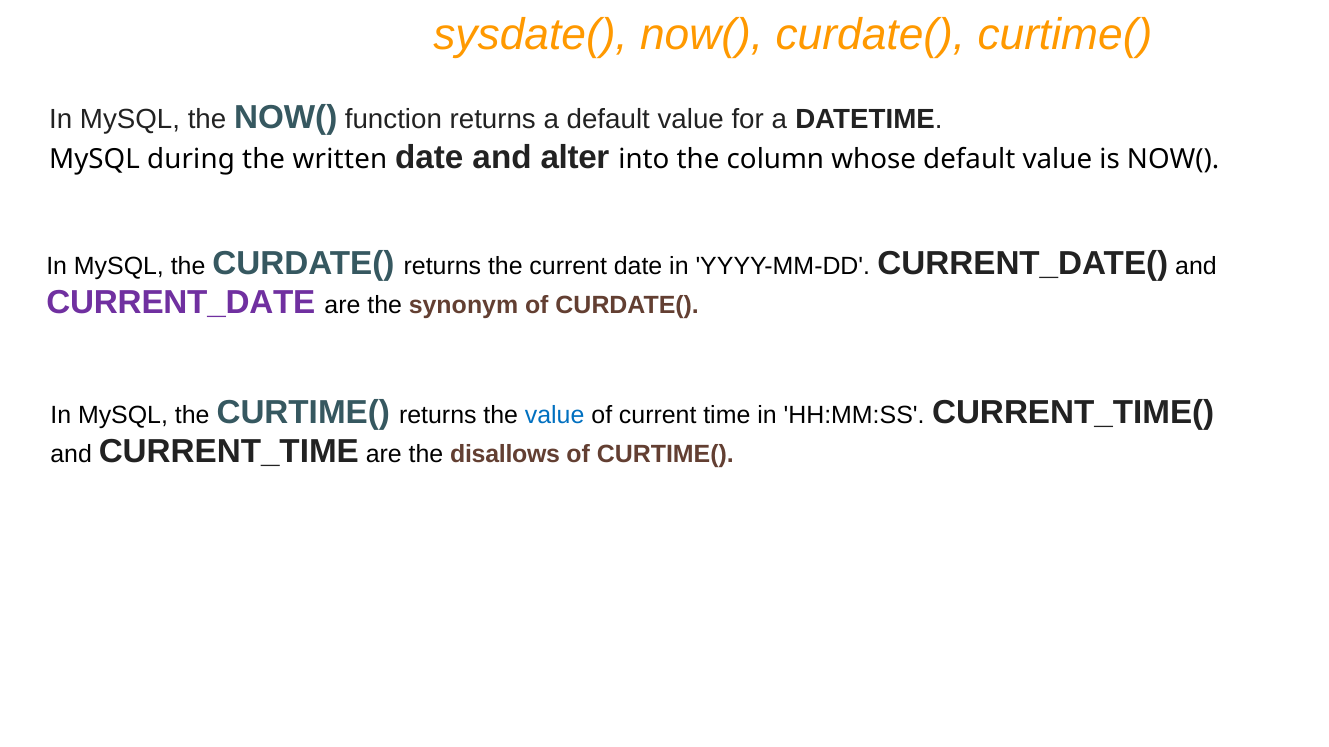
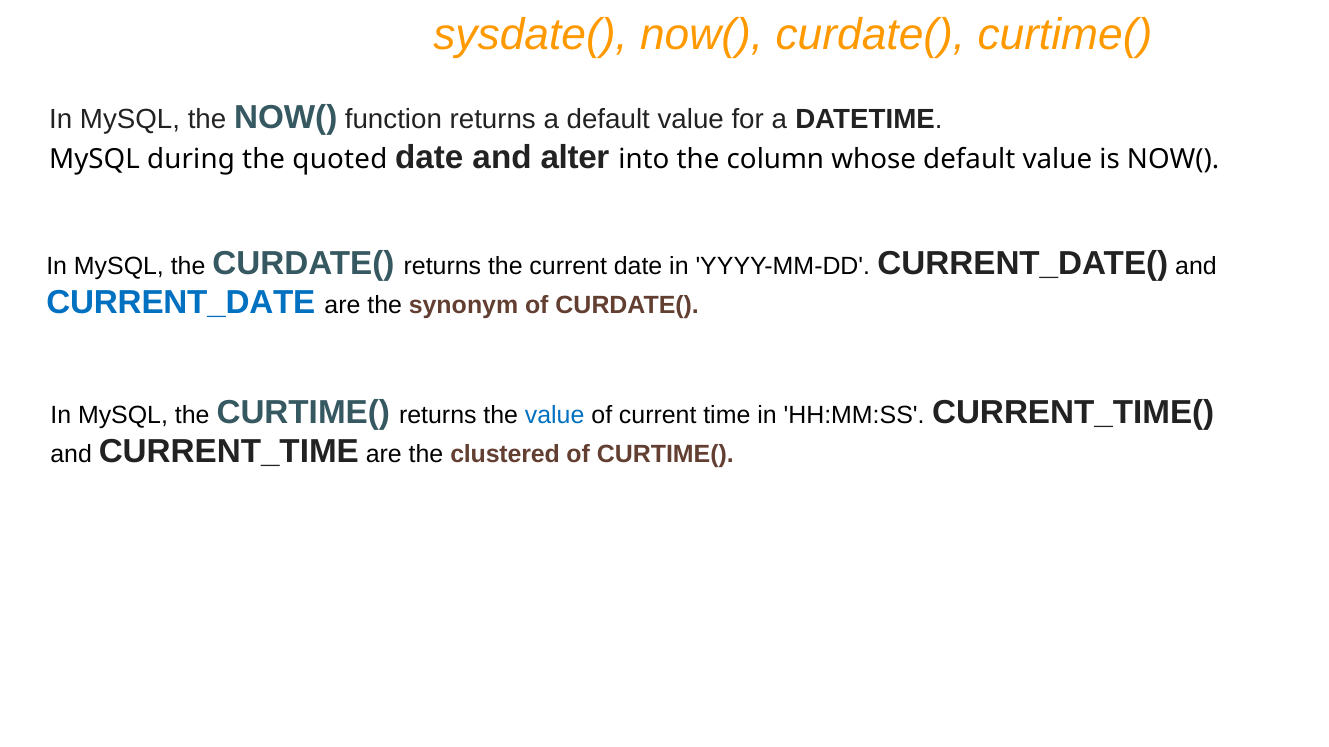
written: written -> quoted (340, 160)
CURRENT_DATE colour: purple -> blue (181, 303)
disallows: disallows -> clustered (505, 455)
